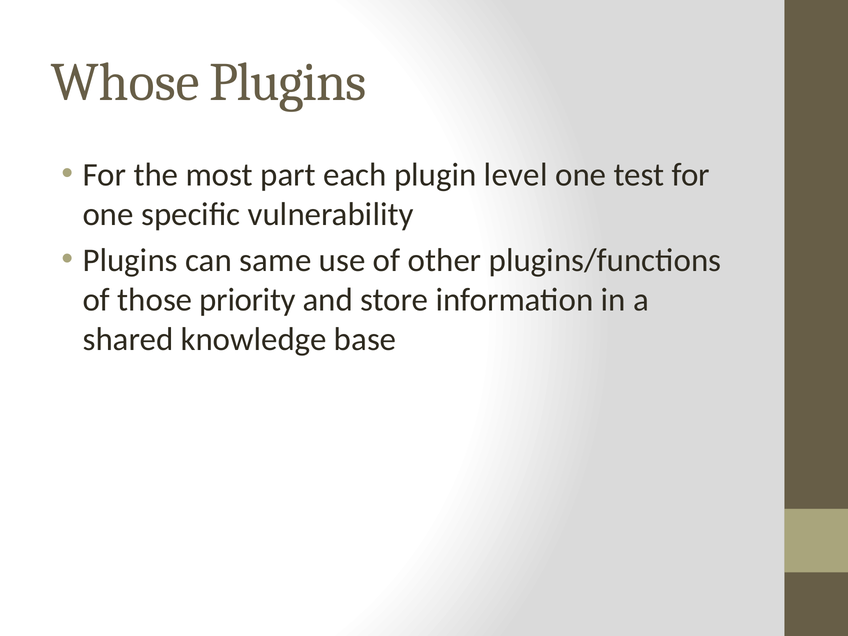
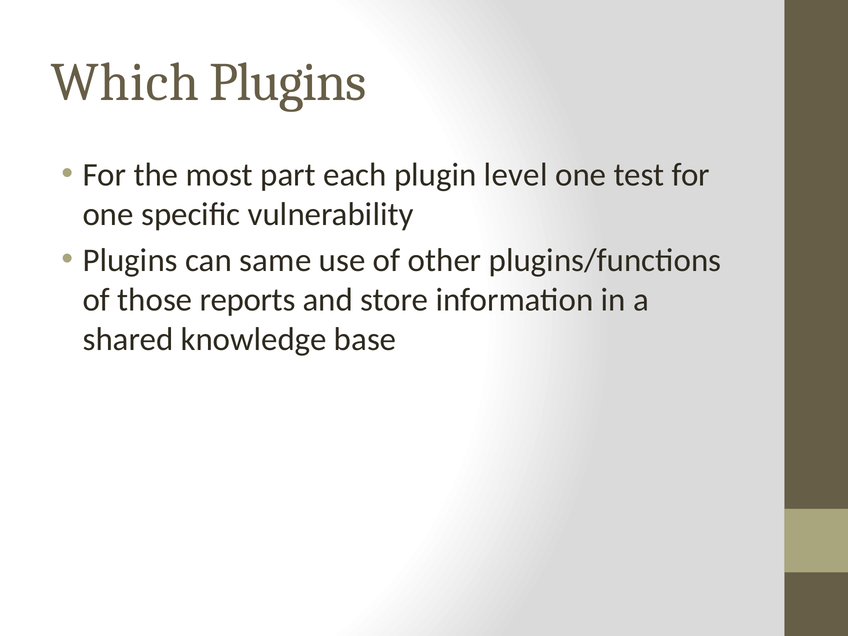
Whose: Whose -> Which (125, 82)
priority: priority -> reports (248, 300)
